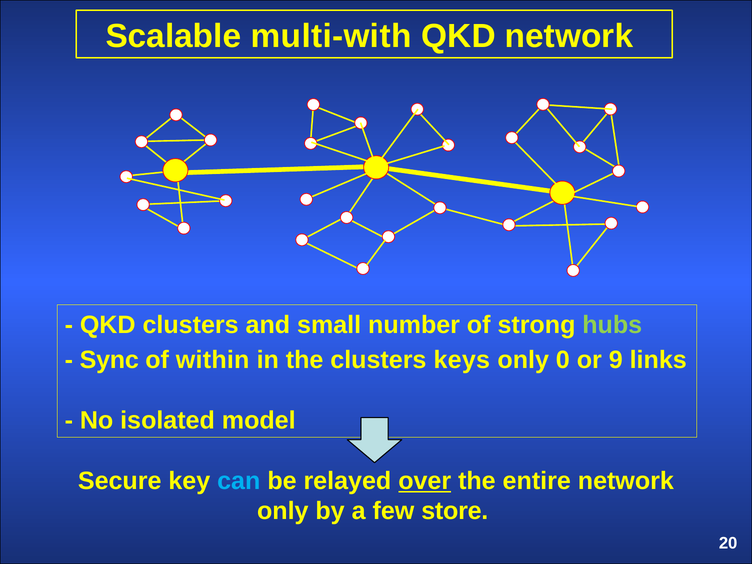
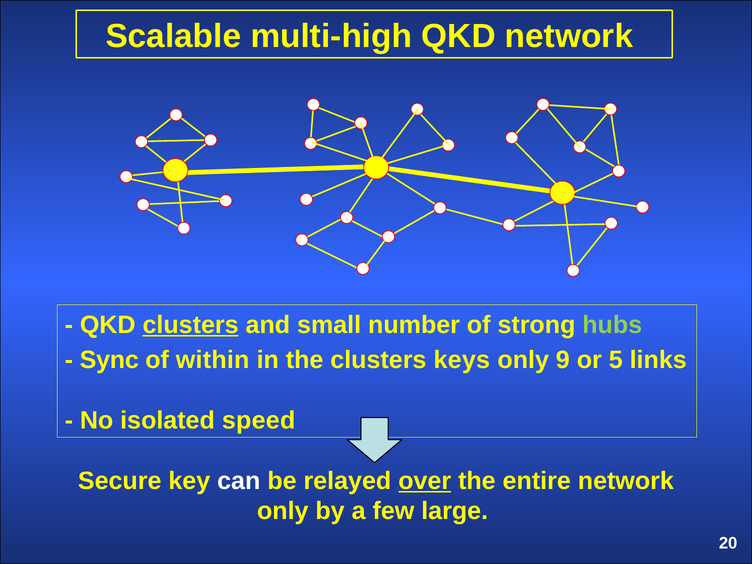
multi-with: multi-with -> multi-high (331, 36)
clusters underline: none -> present (191, 325)
0: 0 -> 9 (563, 360)
9: 9 -> 5 (616, 360)
model: model -> speed (259, 420)
can colour: light blue -> white (239, 481)
store: store -> large (455, 511)
